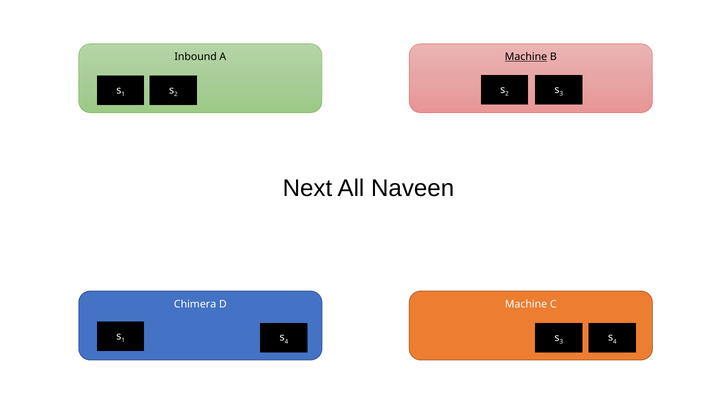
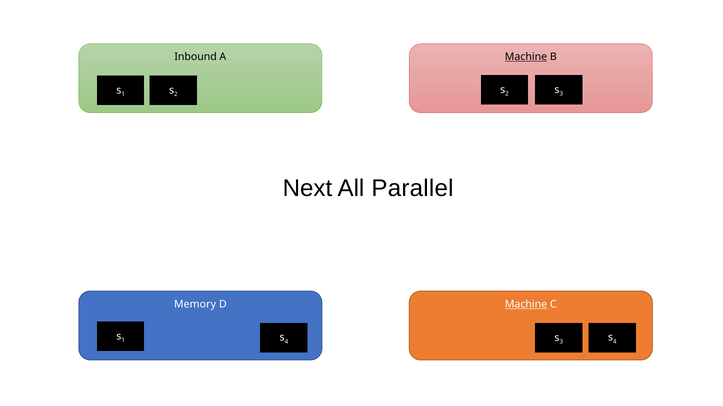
Naveen: Naveen -> Parallel (412, 189)
Chimera: Chimera -> Memory (195, 305)
Machine underline: none -> present (526, 305)
